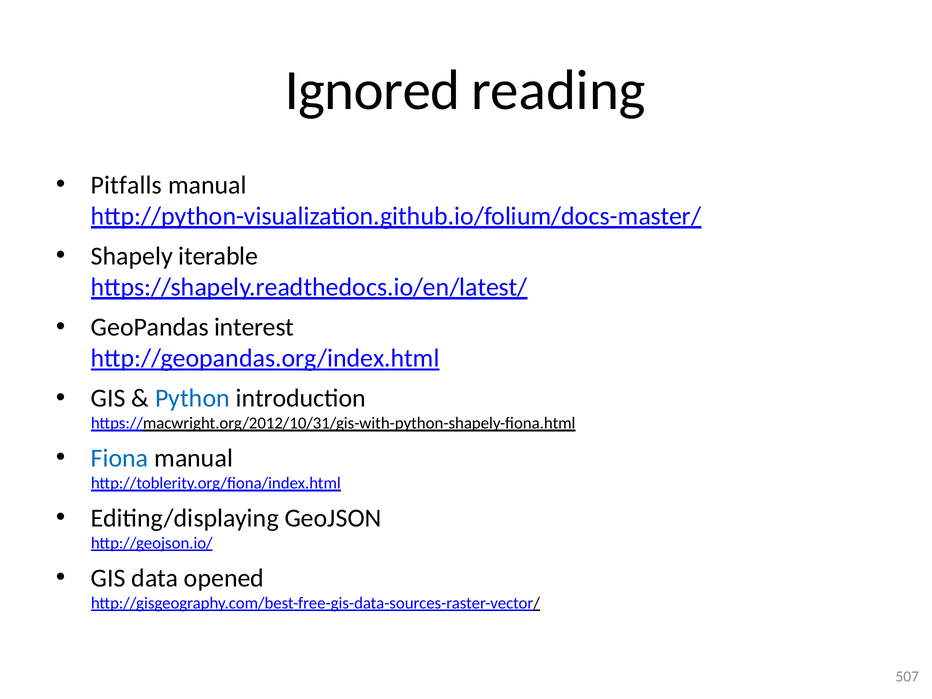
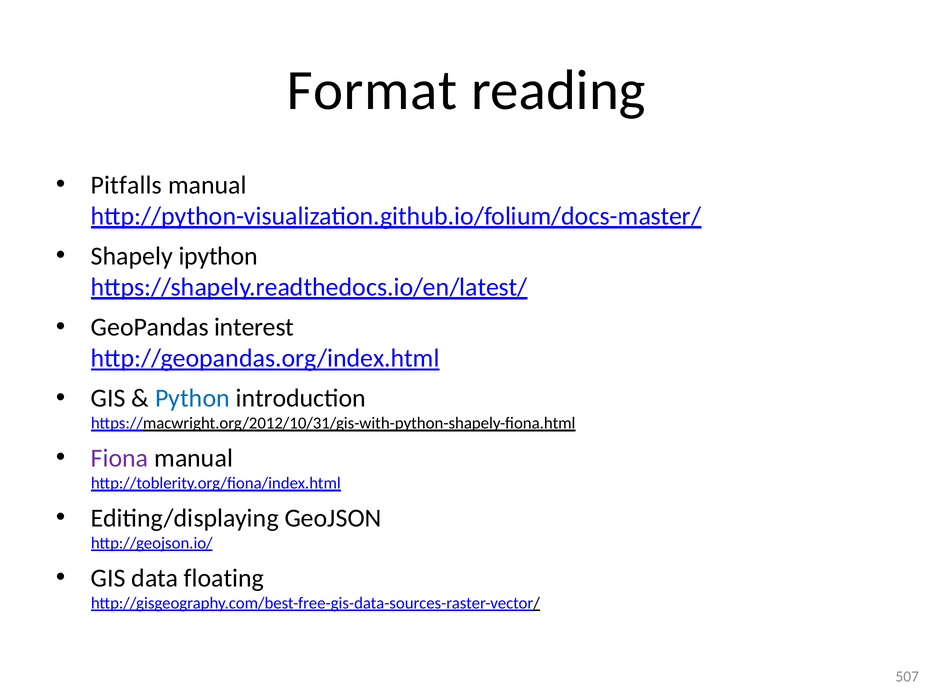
Ignored: Ignored -> Format (372, 90)
iterable: iterable -> ipython (218, 256)
Fiona colour: blue -> purple (120, 458)
opened: opened -> floating (224, 578)
